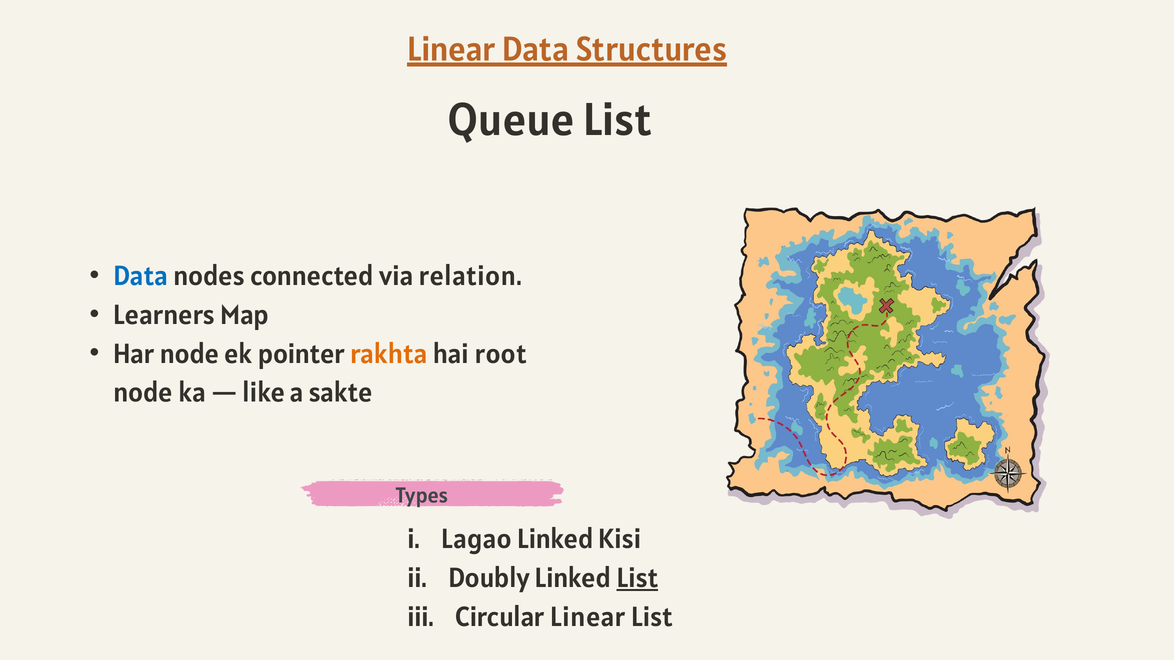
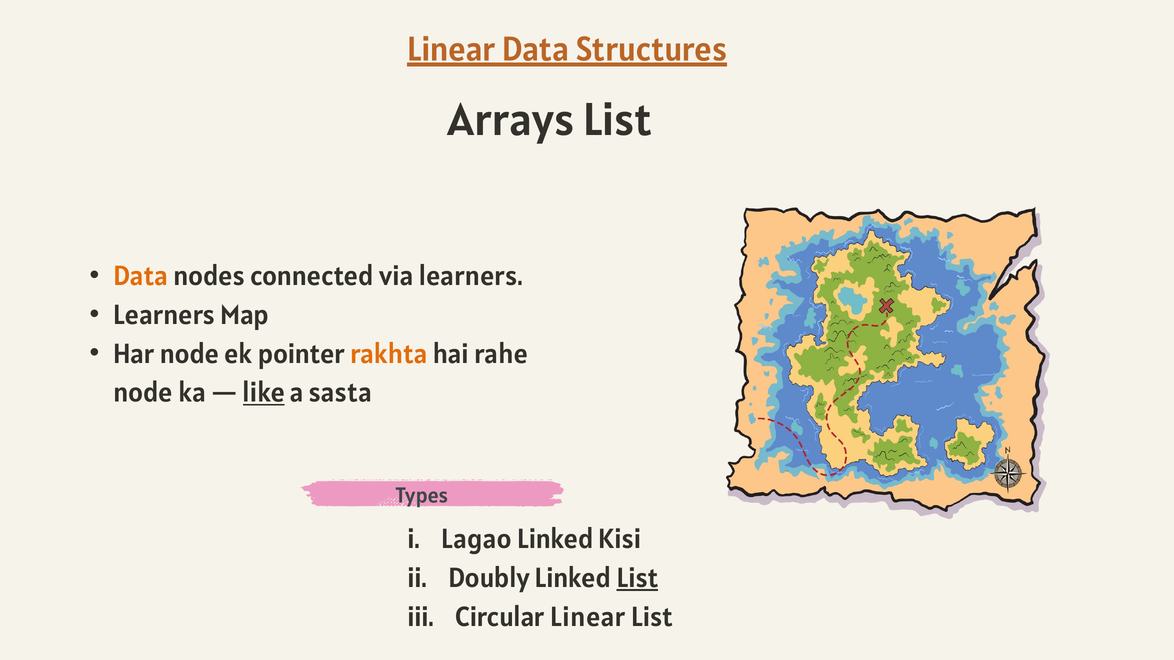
Queue: Queue -> Arrays (511, 120)
Data colour: blue -> orange (141, 276)
via relation: relation -> learners (471, 276)
root: root -> rahe (501, 354)
like underline: none -> present (264, 393)
sakte: sakte -> sasta (340, 393)
